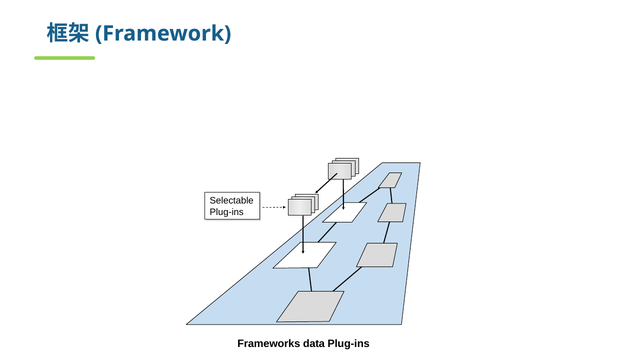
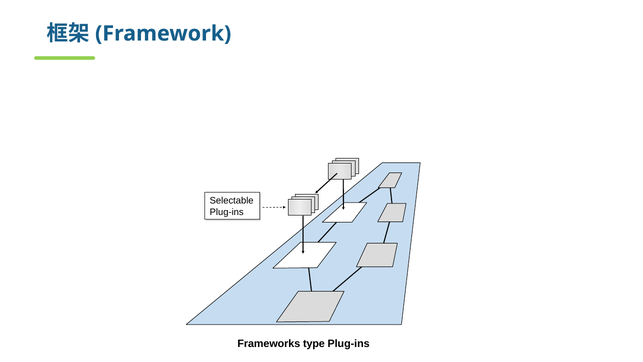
data: data -> type (314, 344)
